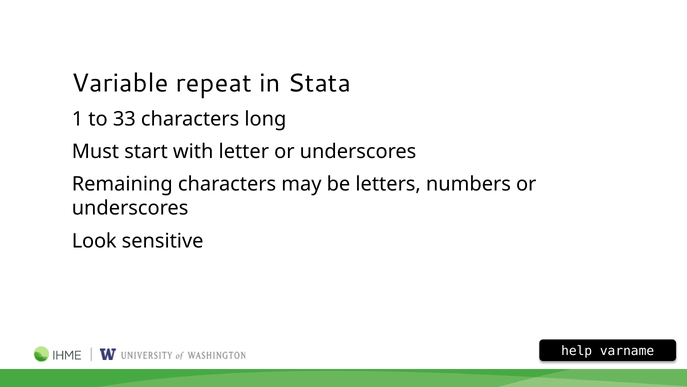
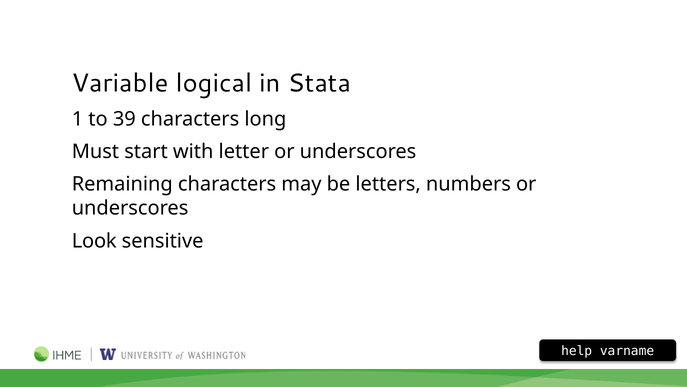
repeat: repeat -> logical (214, 83)
33: 33 -> 39 (124, 119)
